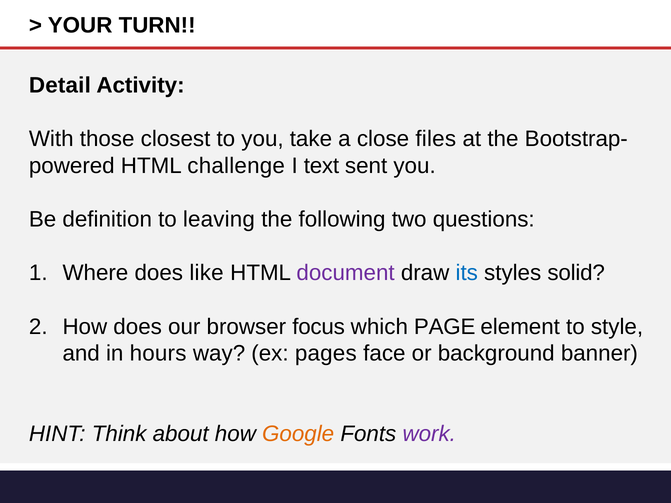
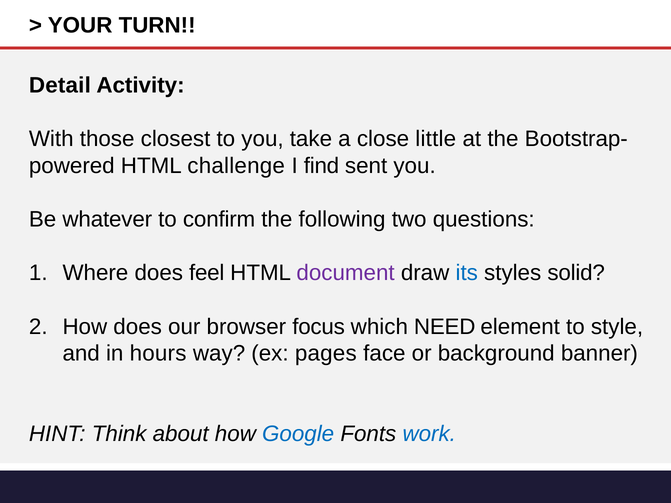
files: files -> little (436, 139)
text: text -> find (321, 166)
definition: definition -> whatever (107, 220)
leaving: leaving -> confirm (219, 220)
like: like -> feel (207, 273)
PAGE: PAGE -> NEED (445, 327)
Google colour: orange -> blue (298, 434)
work colour: purple -> blue (429, 434)
